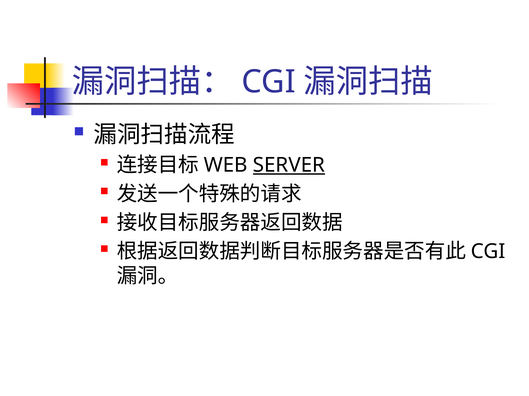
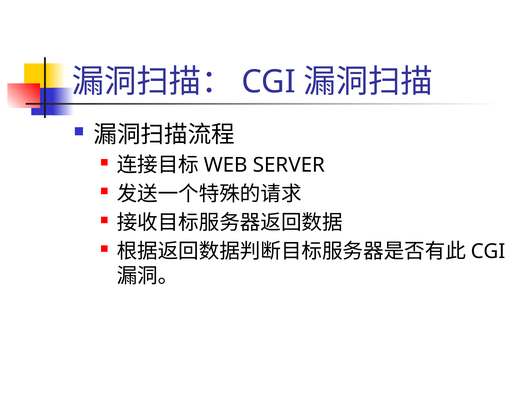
SERVER underline: present -> none (289, 166)
